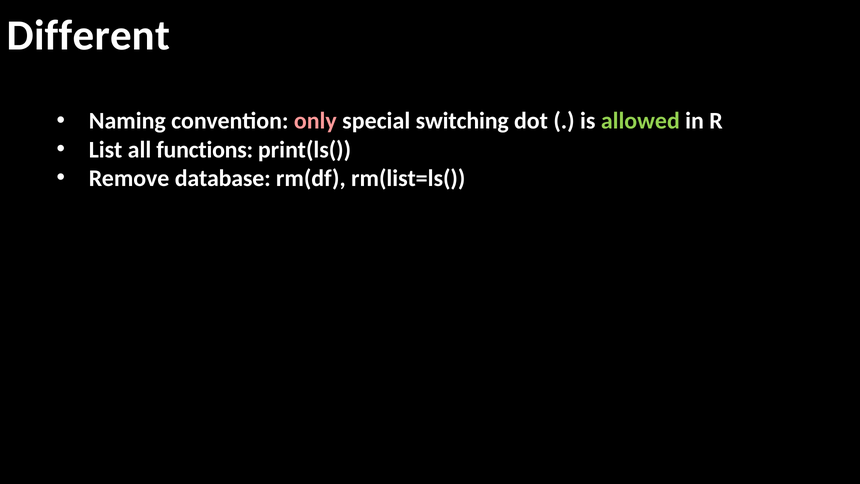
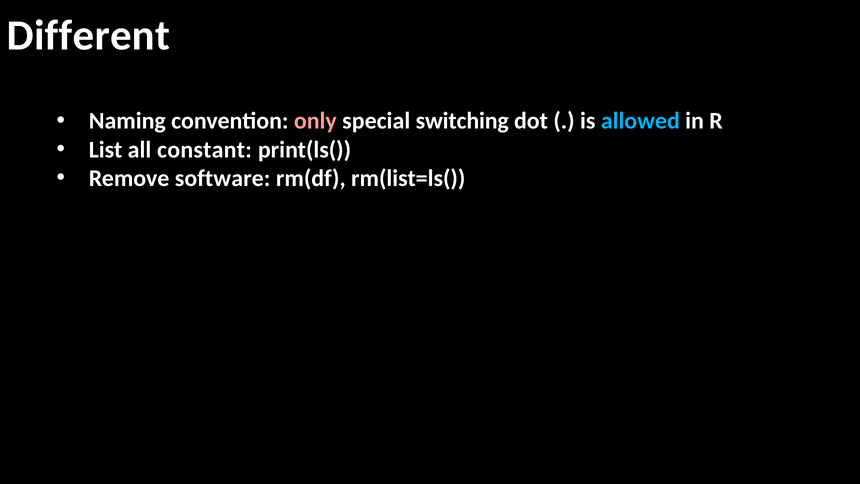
allowed colour: light green -> light blue (640, 121)
functions: functions -> constant (204, 150)
database: database -> software (223, 178)
